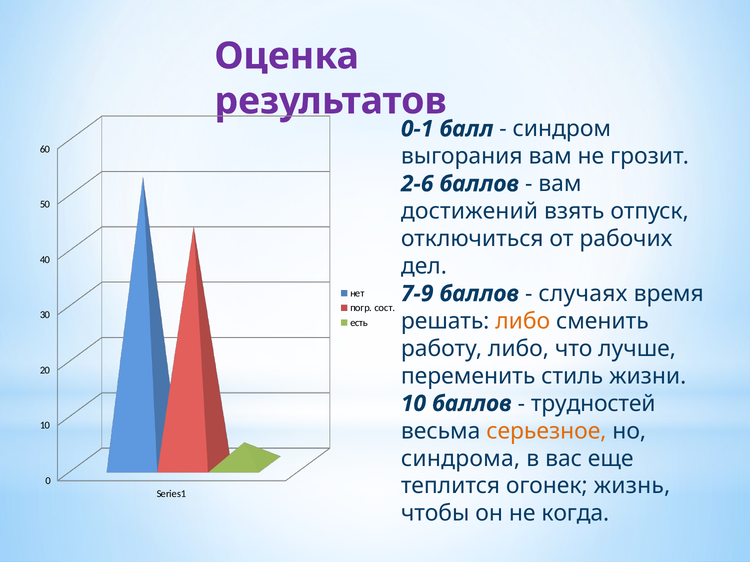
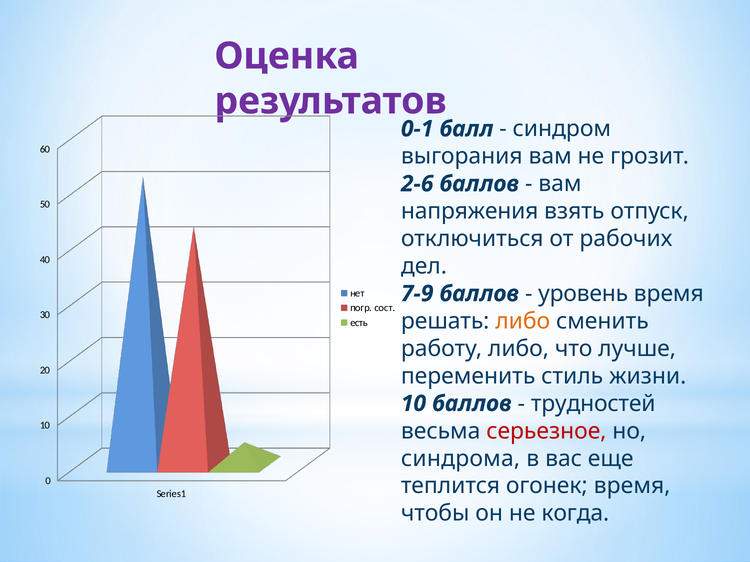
достижений: достижений -> напряжения (470, 211)
случаях: случаях -> уровень (583, 294)
серьезное colour: orange -> red (546, 431)
огонек жизнь: жизнь -> время (632, 486)
